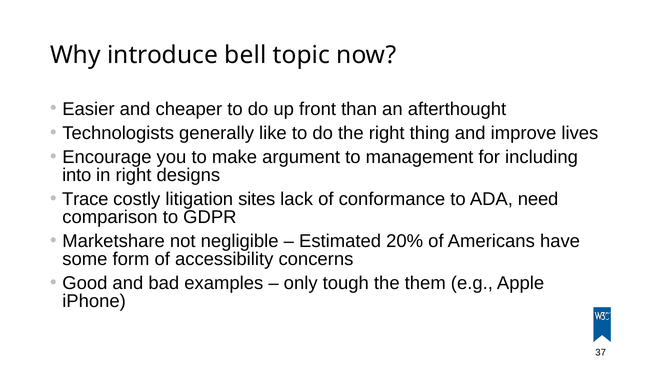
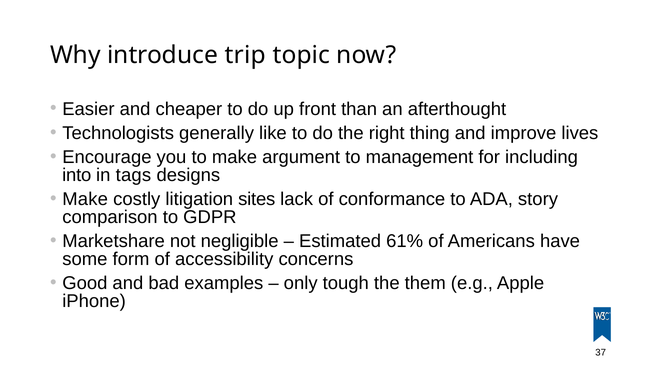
bell: bell -> trip (245, 55)
in right: right -> tags (133, 175)
Trace: Trace -> Make (85, 199)
need: need -> story (538, 199)
20%: 20% -> 61% (405, 241)
